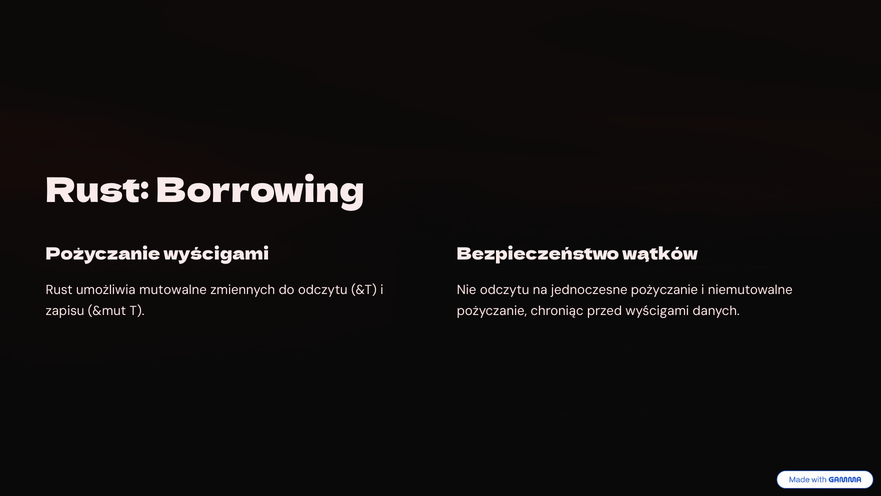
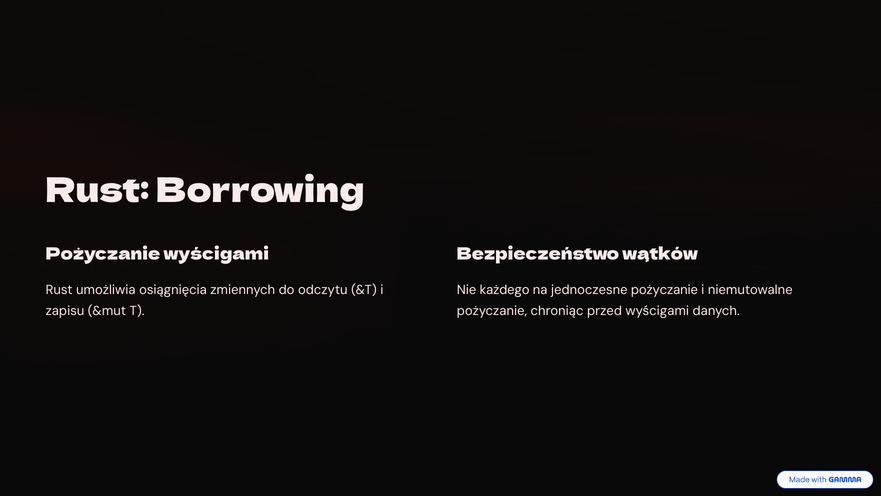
mutowalne: mutowalne -> osiągnięcia (173, 290)
Nie odczytu: odczytu -> każdego (505, 290)
